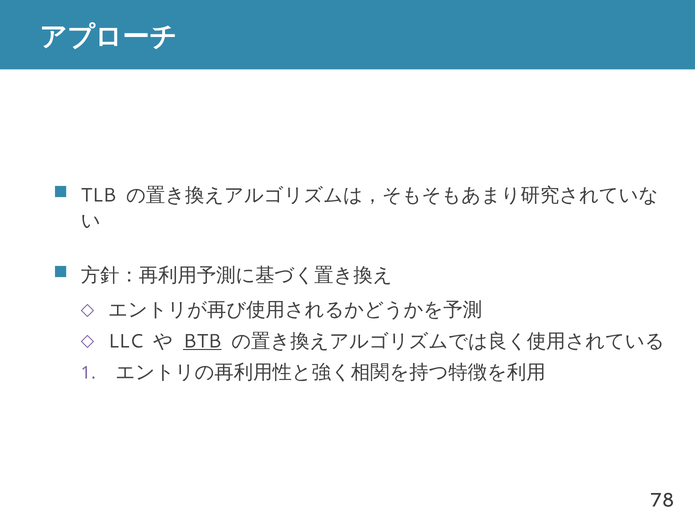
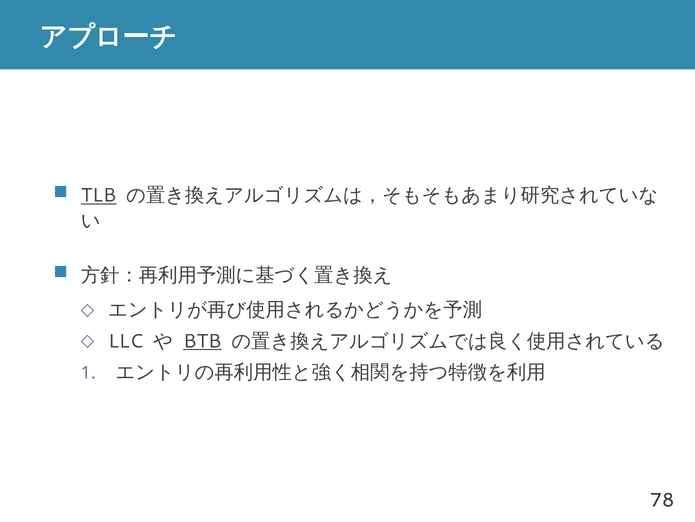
TLB underline: none -> present (99, 195)
